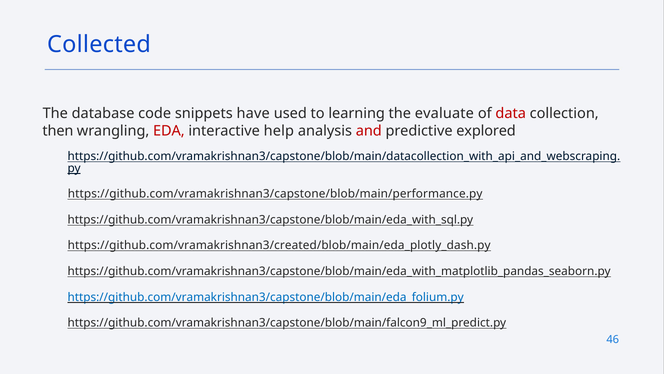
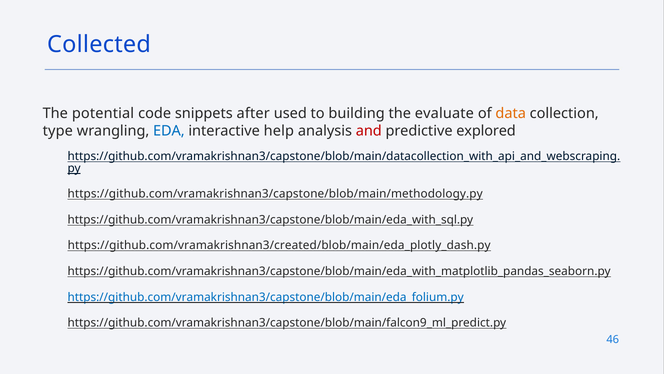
database: database -> potential (103, 113)
have: have -> after (253, 113)
learning: learning -> building (357, 113)
data colour: red -> orange (511, 113)
then: then -> type (58, 131)
EDA colour: red -> blue (169, 131)
https://github.com/vramakrishnan3/capstone/blob/main/performance.py: https://github.com/vramakrishnan3/capstone/blob/main/performance.py -> https://github.com/vramakrishnan3/capstone/blob/main/methodology.py (275, 194)
